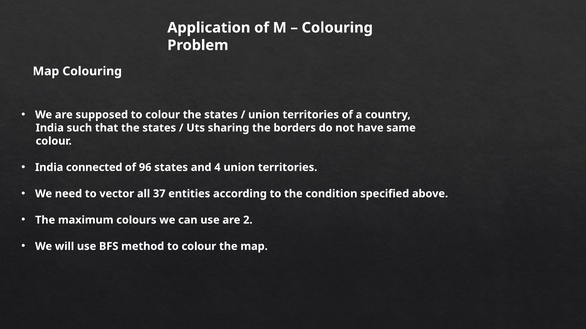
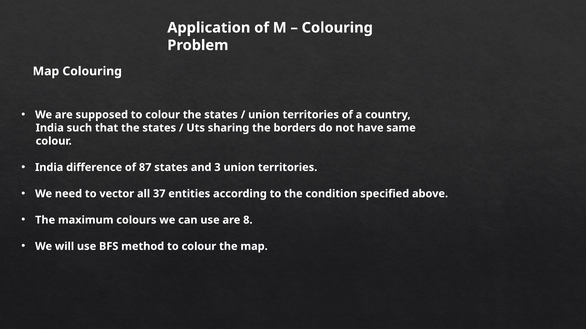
connected: connected -> difference (94, 168)
96: 96 -> 87 (145, 168)
4: 4 -> 3 (217, 168)
2: 2 -> 8 (248, 220)
